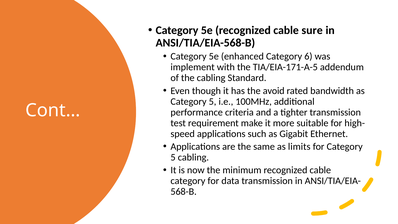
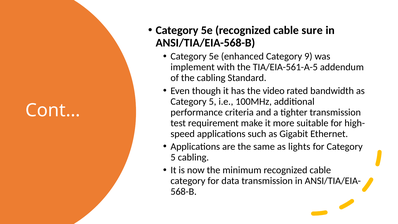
6: 6 -> 9 (308, 56)
TIA/EIA-171-A-5: TIA/EIA-171-A-5 -> TIA/EIA-561-A-5 (285, 67)
avoid: avoid -> video (274, 91)
limits: limits -> lights (299, 146)
